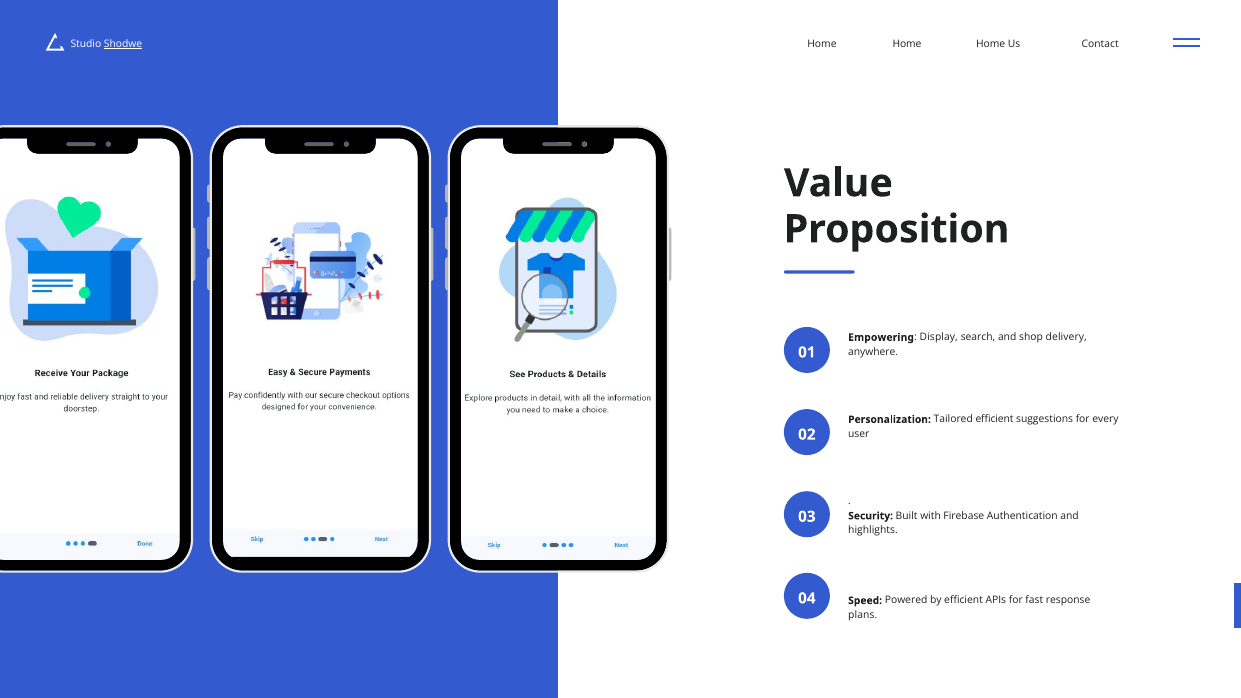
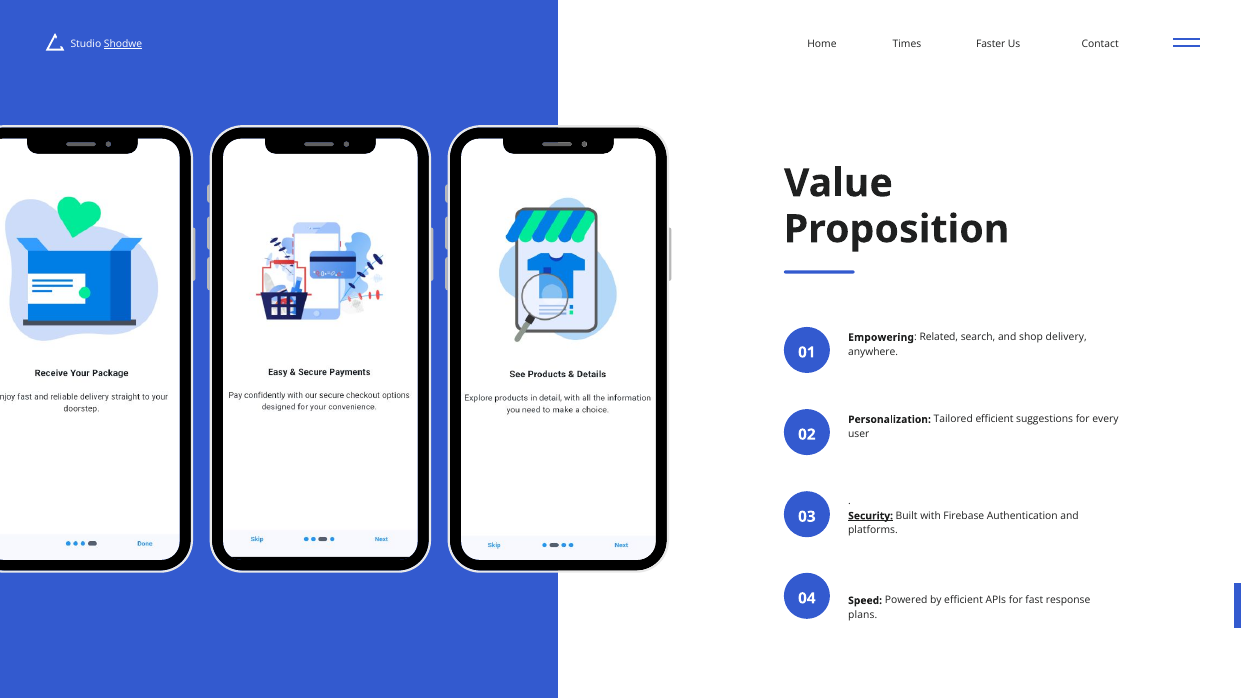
Home: Home -> Times (907, 44)
Home: Home -> Faster (991, 44)
Display: Display -> Related (939, 337)
Security underline: none -> present (871, 516)
highlights: highlights -> platforms (873, 530)
